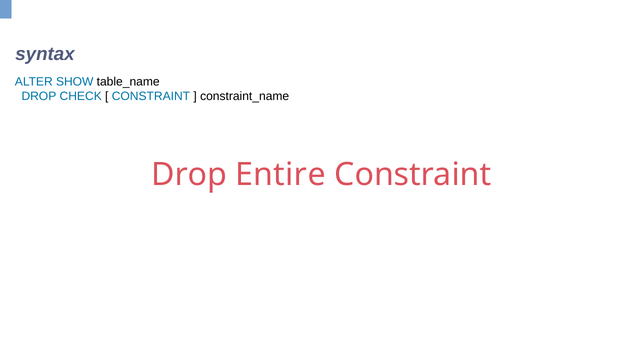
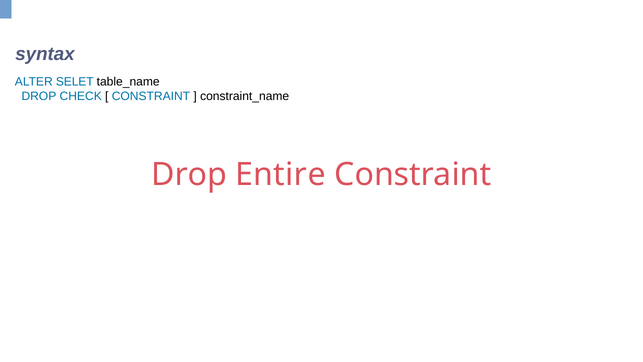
SHOW: SHOW -> SELET (75, 82)
